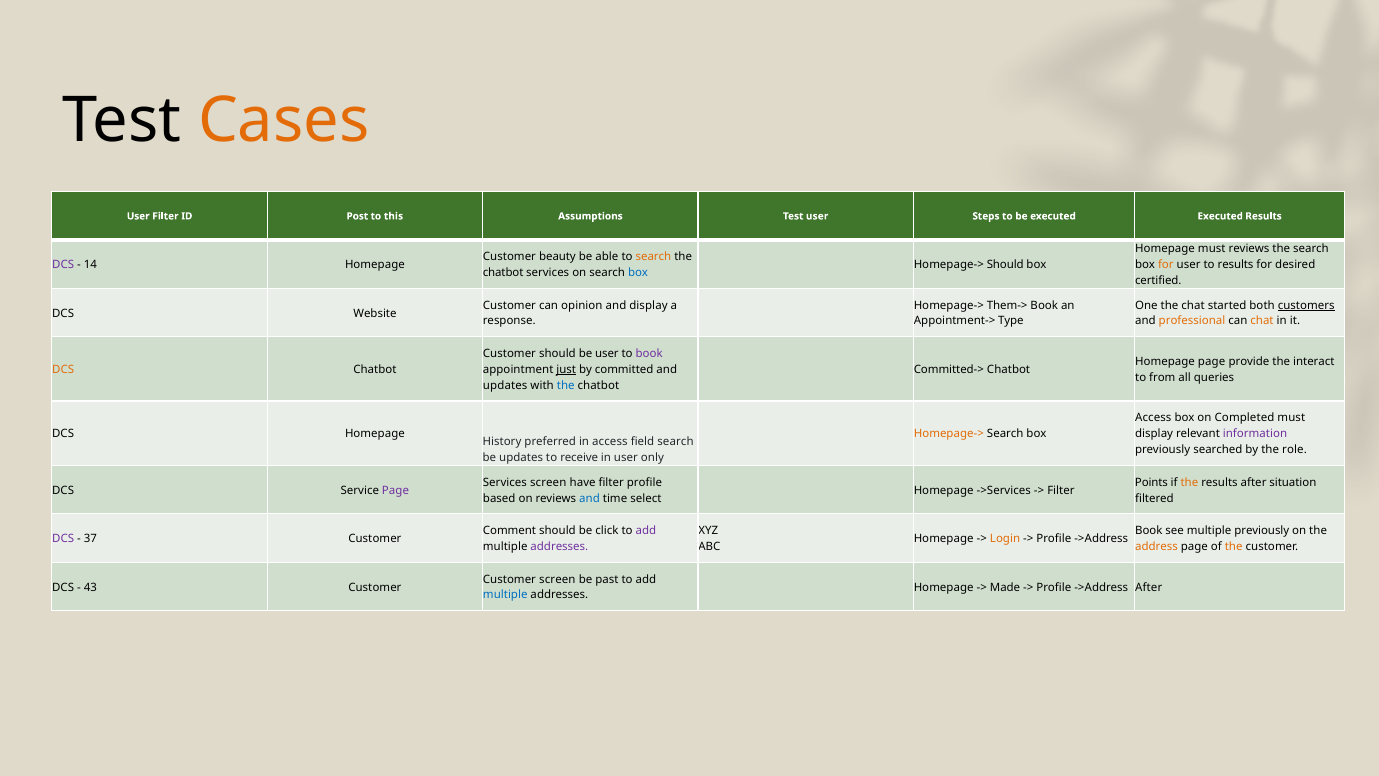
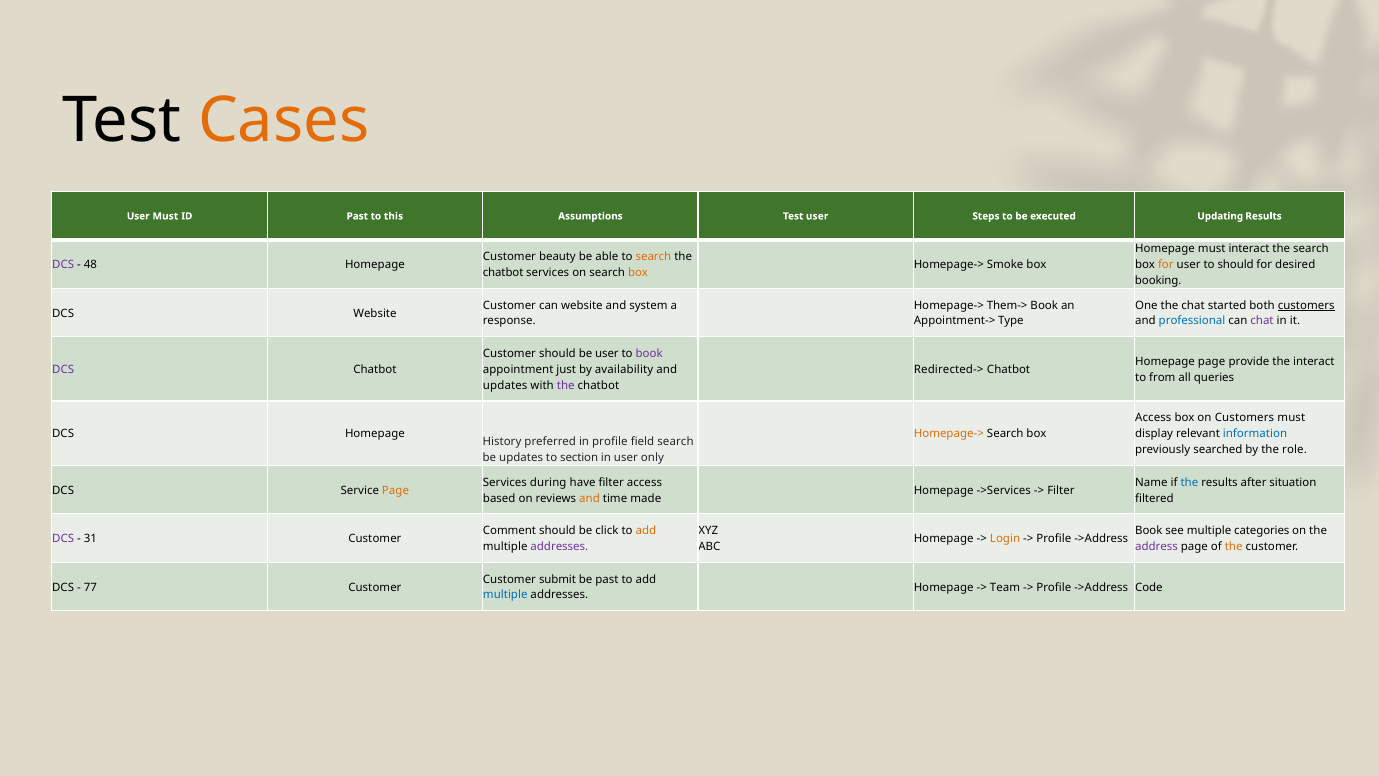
User Filter: Filter -> Must (165, 216)
ID Post: Post -> Past (357, 216)
executed Executed: Executed -> Updating (1220, 216)
must reviews: reviews -> interact (1249, 249)
14: 14 -> 48 (90, 265)
Homepage-> Should: Should -> Smoke (1005, 265)
to results: results -> should (1236, 265)
box colour: blue -> orange (638, 273)
certified: certified -> booking (1158, 281)
can opinion: opinion -> website (582, 305)
and display: display -> system (648, 305)
professional colour: orange -> blue (1192, 321)
chat colour: orange -> purple (1262, 321)
DCS colour: orange -> purple (63, 369)
just underline: present -> none (566, 369)
committed: committed -> availability (624, 369)
Committed->: Committed-> -> Redirected-> (949, 369)
the colour: blue -> purple (566, 385)
on Completed: Completed -> Customers (1244, 418)
information colour: purple -> blue (1255, 434)
in access: access -> profile (610, 442)
receive: receive -> section (579, 458)
Services screen: screen -> during (548, 482)
filter profile: profile -> access (644, 482)
Points: Points -> Name (1151, 482)
the colour: orange -> blue (1189, 482)
Page colour: purple -> orange (396, 490)
and colour: blue -> orange (589, 498)
select: select -> made (646, 498)
add colour: purple -> orange (646, 531)
multiple previously: previously -> categories (1262, 531)
37: 37 -> 31 (90, 539)
address colour: orange -> purple (1156, 546)
Customer screen: screen -> submit (557, 579)
43: 43 -> 77 (90, 587)
Made: Made -> Team (1005, 587)
->Address After: After -> Code (1149, 587)
